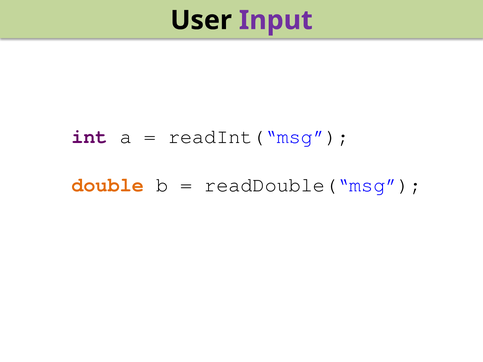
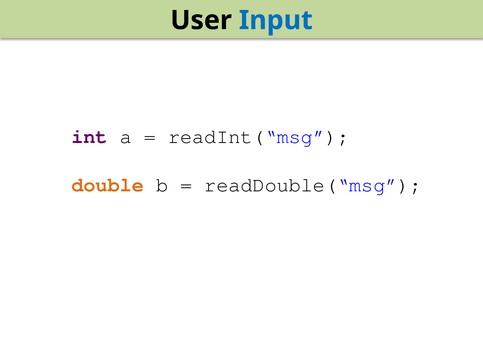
Input colour: purple -> blue (276, 20)
